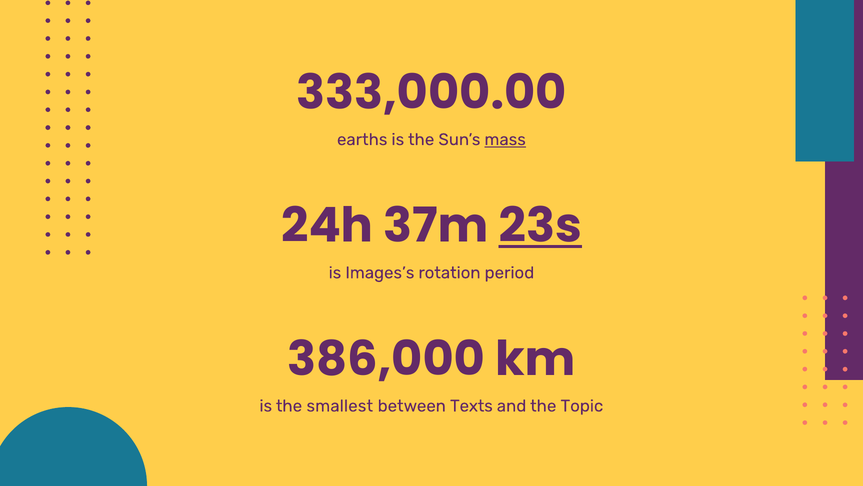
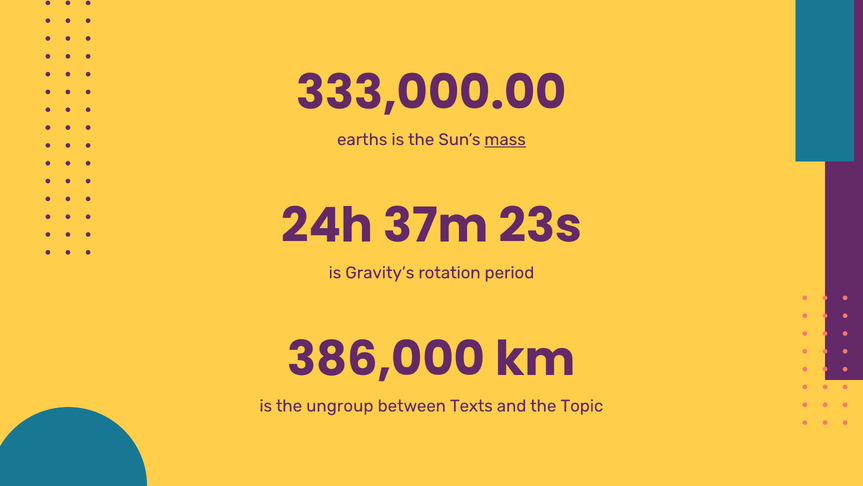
23s underline: present -> none (540, 226)
Images’s: Images’s -> Gravity’s (380, 272)
smallest: smallest -> ungroup (340, 406)
